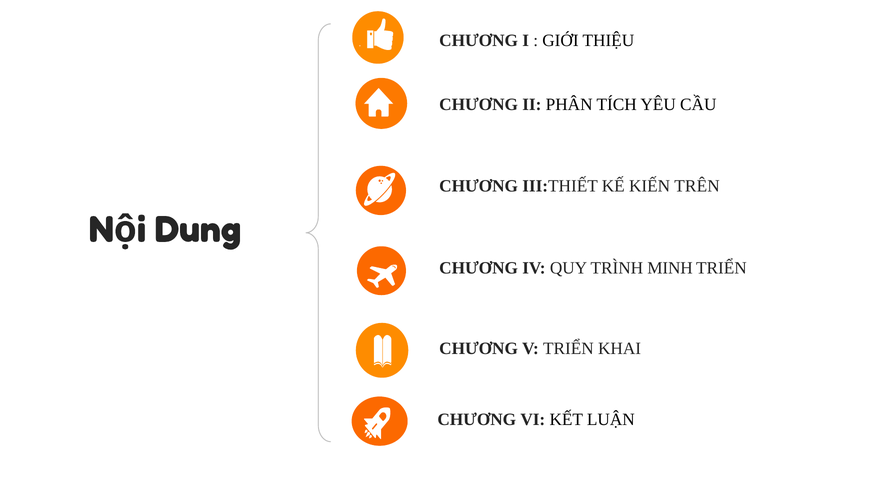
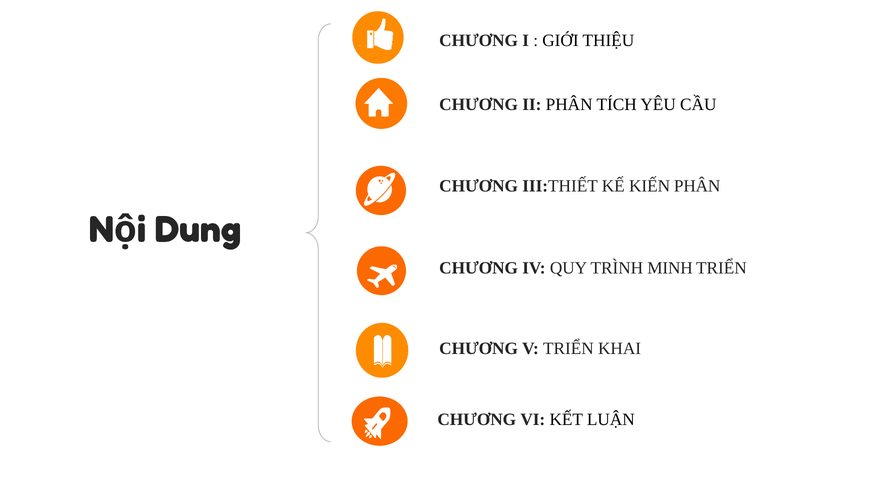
KIẾN TRÊN: TRÊN -> PHÂN (697, 186)
